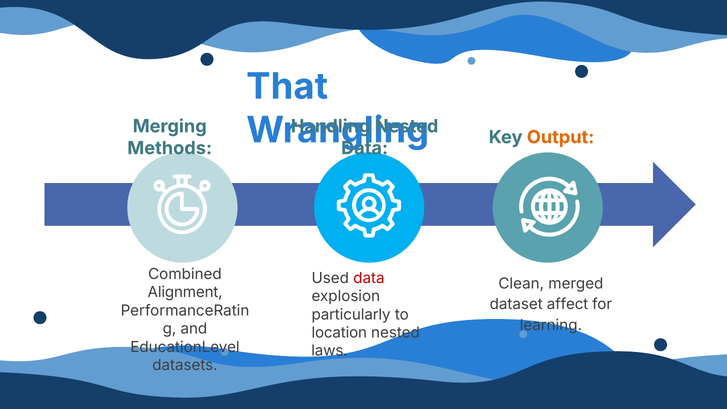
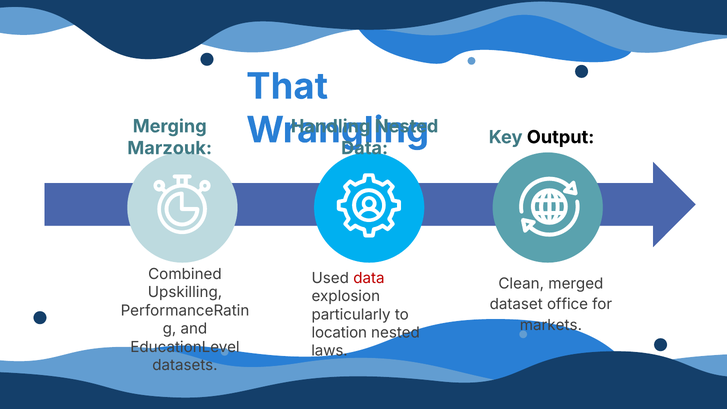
Output colour: orange -> black (561, 137)
Methods: Methods -> Marzouk (170, 148)
Alignment: Alignment -> Upskilling (185, 292)
affect: affect -> office (567, 304)
learning: learning -> markets (551, 325)
